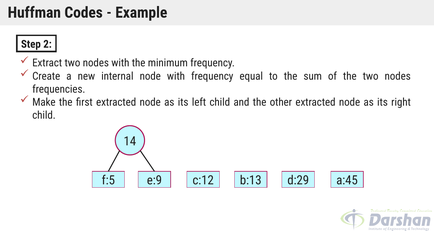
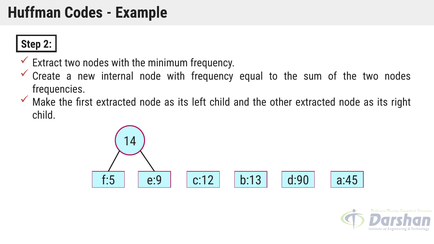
d:29: d:29 -> d:90 (298, 180)
